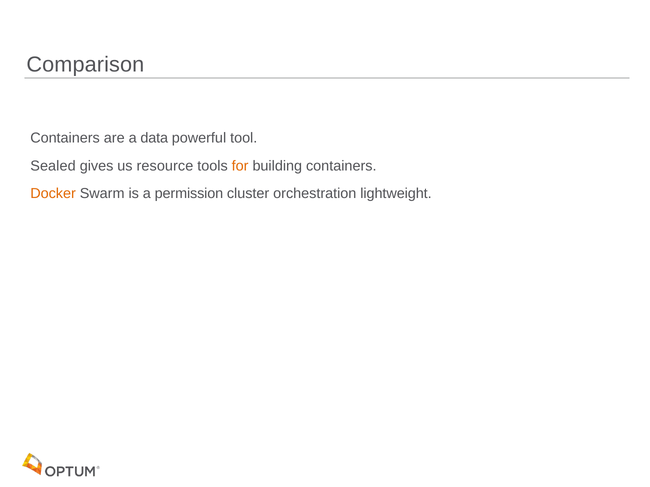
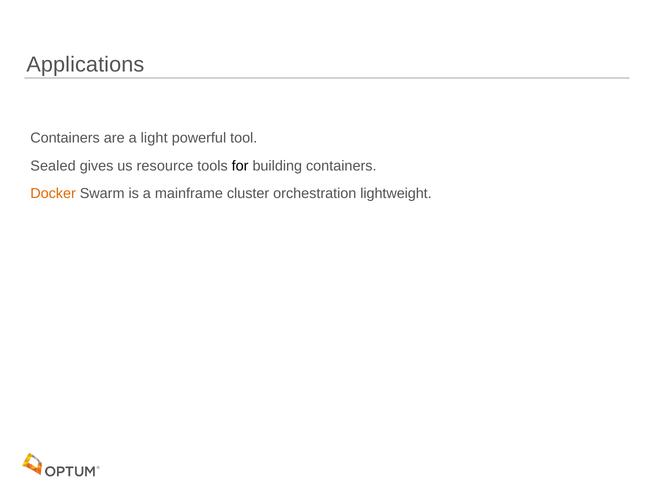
Comparison: Comparison -> Applications (85, 65)
data: data -> light (154, 138)
for colour: orange -> black (240, 166)
permission: permission -> mainframe (189, 194)
